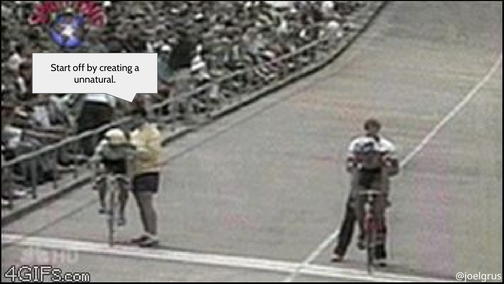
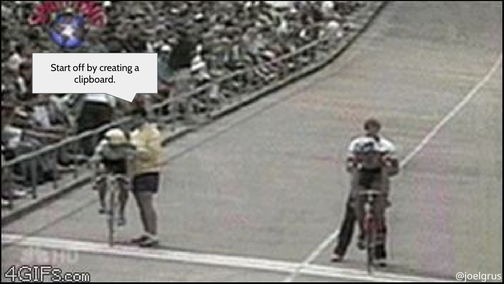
unnatural: unnatural -> clipboard (95, 80)
